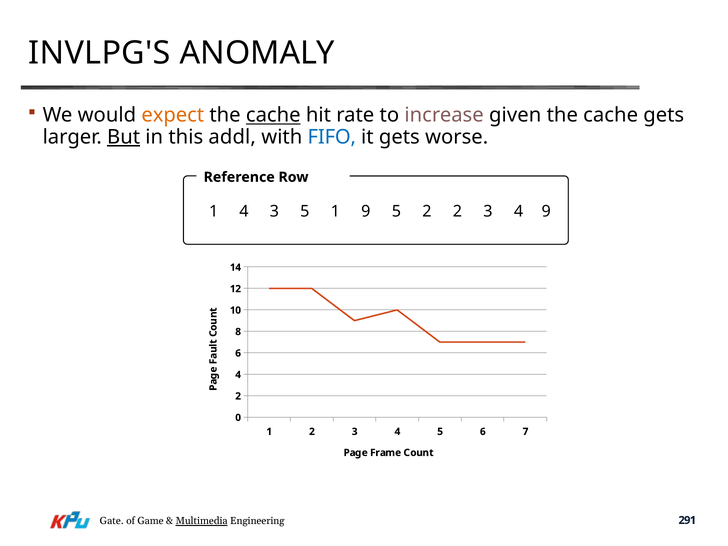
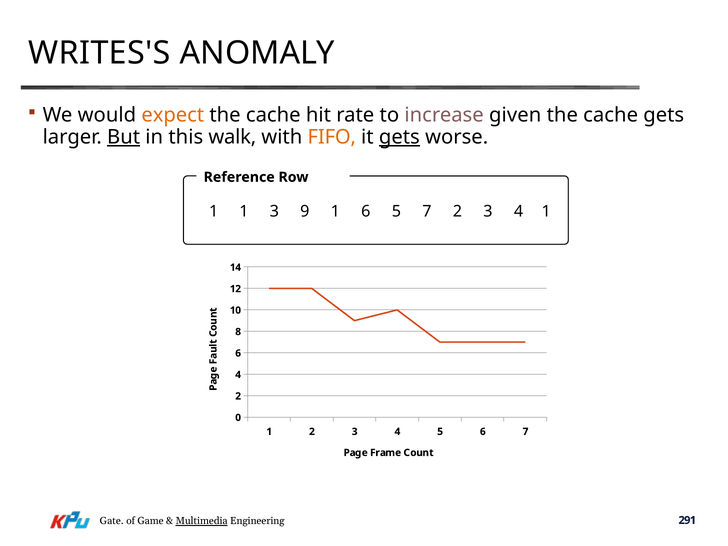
INVLPG'S: INVLPG'S -> WRITES'S (100, 53)
cache underline: present -> none (273, 115)
addl: addl -> walk (232, 137)
FIFO colour: blue -> orange (332, 137)
gets underline: none -> present (399, 137)
1 4: 4 -> 1 (244, 211)
3 5: 5 -> 9 (305, 211)
1 9: 9 -> 6 (366, 211)
5 2: 2 -> 7 (427, 211)
4 9: 9 -> 1 (546, 212)
